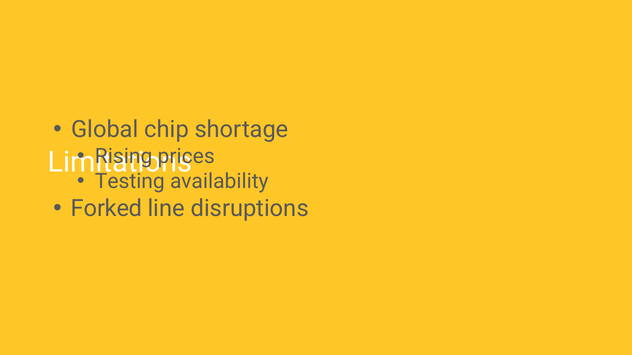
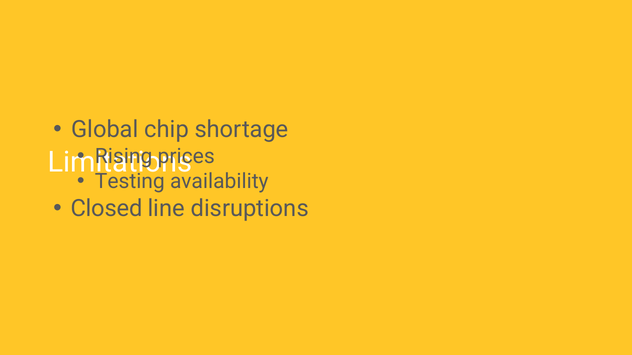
Forked: Forked -> Closed (107, 209)
